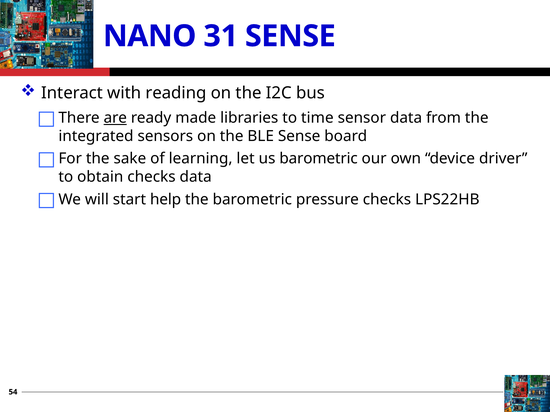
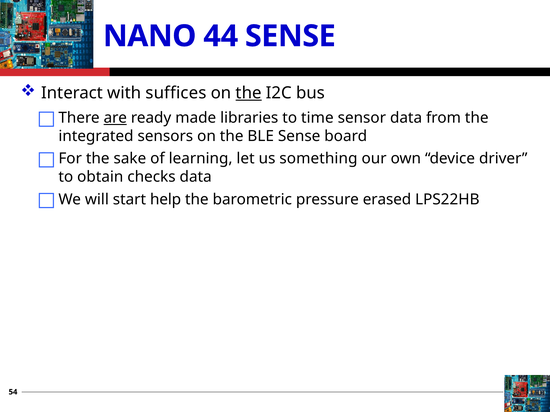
31: 31 -> 44 (221, 36)
reading: reading -> suffices (176, 93)
the underline: none -> present (249, 93)
us barometric: barometric -> something (318, 159)
pressure checks: checks -> erased (387, 200)
